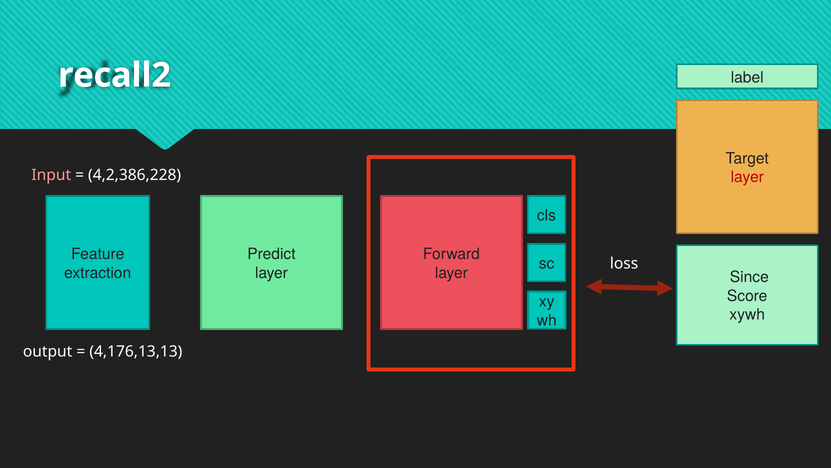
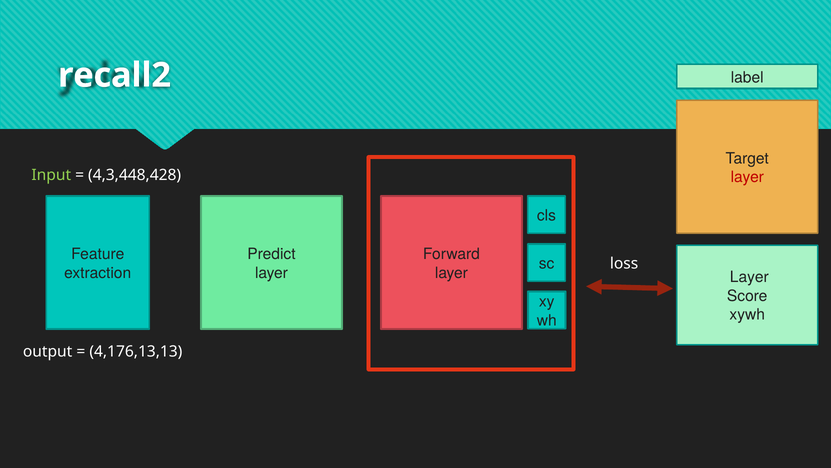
Input colour: pink -> light green (51, 175)
4,2,386,228: 4,2,386,228 -> 4,3,448,428 (135, 175)
Since: Since -> Layer (749, 277)
